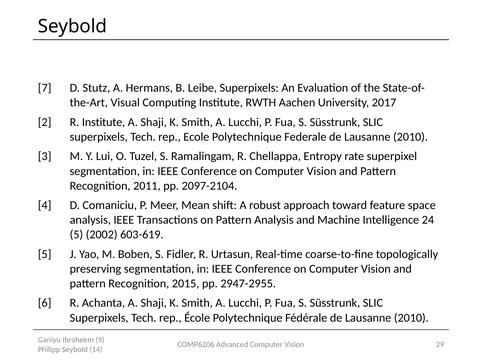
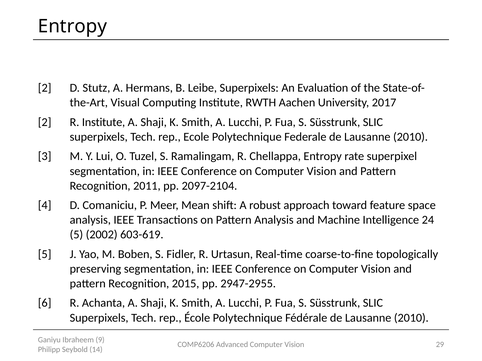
Seybold: Seybold -> Entropy (72, 26)
7: 7 -> 2 (45, 88)
